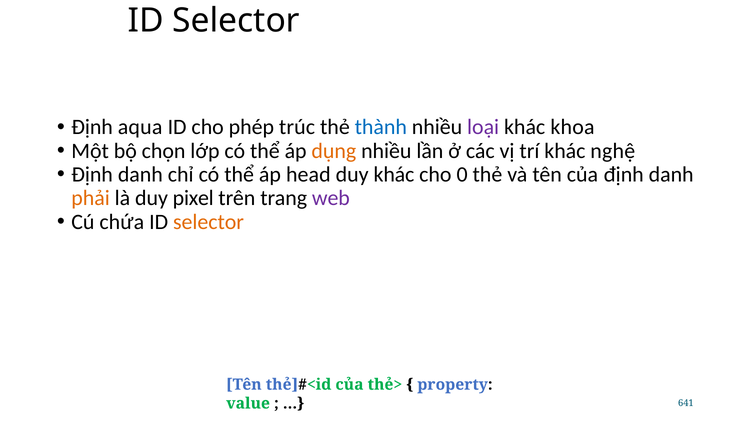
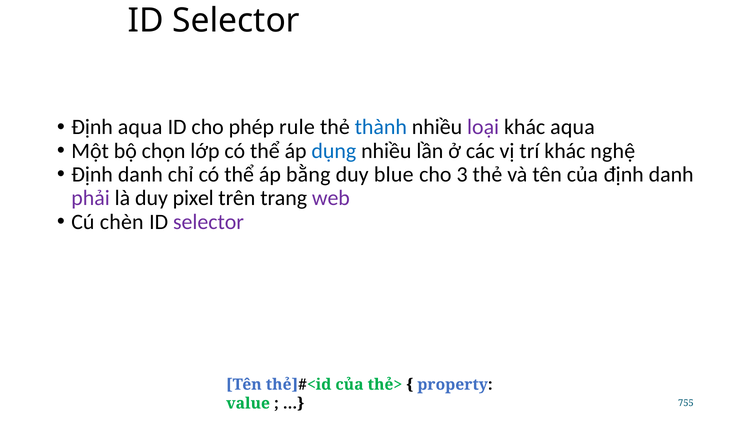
trúc: trúc -> rule (297, 127)
khác khoa: khoa -> aqua (572, 127)
dụng colour: orange -> blue (334, 151)
head: head -> bằng (308, 174)
duy khác: khác -> blue (394, 174)
0: 0 -> 3 (462, 174)
phải colour: orange -> purple (91, 198)
chứa: chứa -> chèn (122, 222)
selector colour: orange -> purple (209, 222)
641: 641 -> 755 (686, 403)
